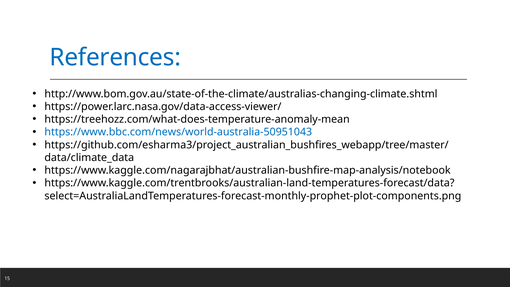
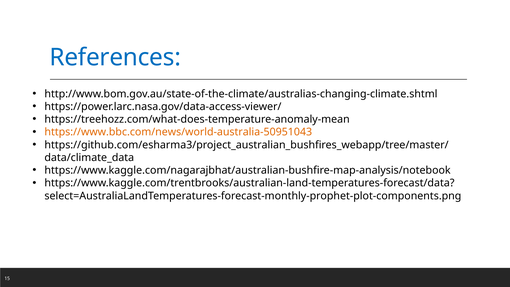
https://www.bbc.com/news/world-australia-50951043 colour: blue -> orange (178, 132)
